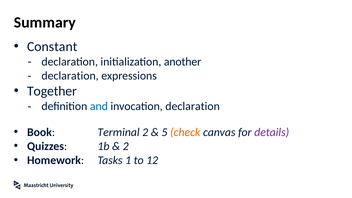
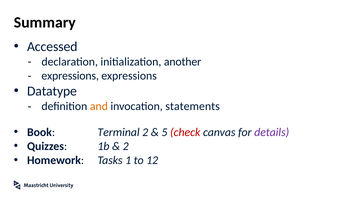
Constant: Constant -> Accessed (52, 47)
declaration: declaration -> expressions (70, 76)
Together: Together -> Datatype (52, 91)
and colour: blue -> orange (99, 106)
invocation declaration: declaration -> statements (193, 106)
check colour: orange -> red (185, 132)
